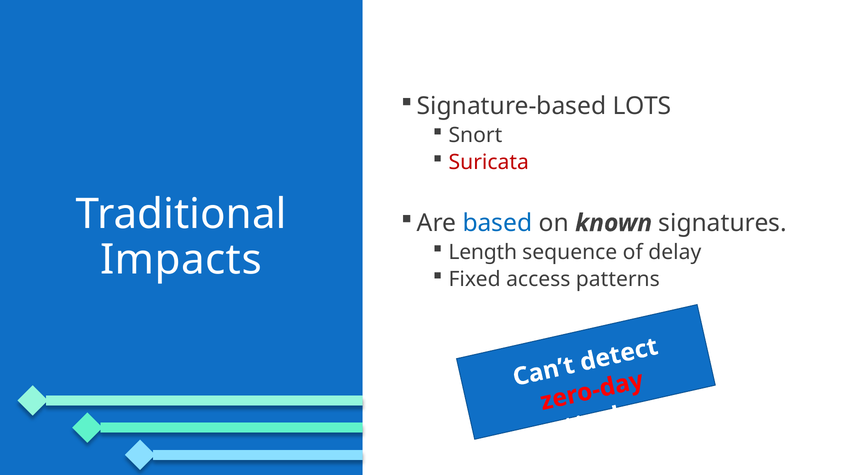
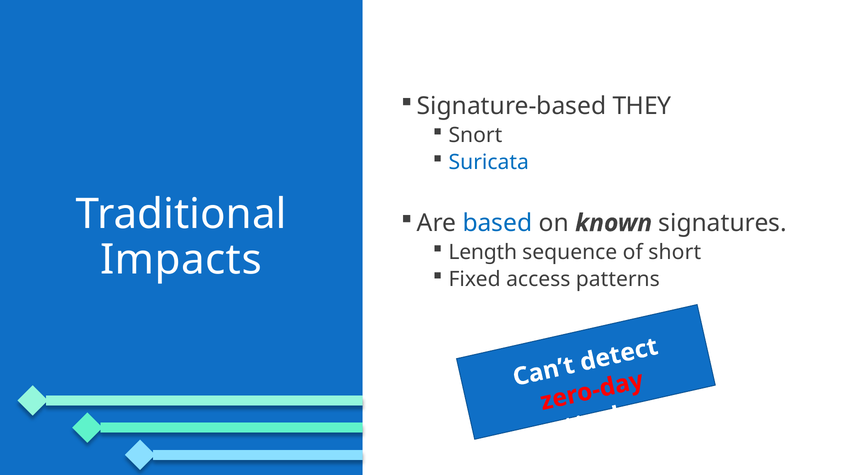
LOTS: LOTS -> THEY (642, 106)
Suricata colour: red -> blue (489, 163)
delay: delay -> short (675, 252)
